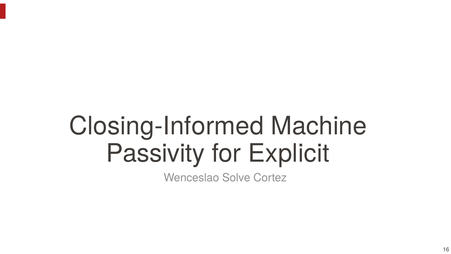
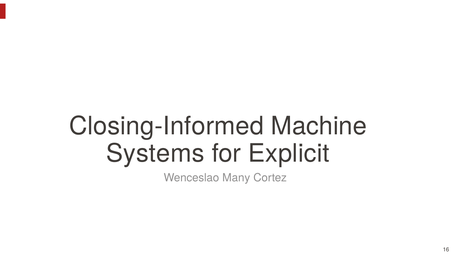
Passivity: Passivity -> Systems (155, 153)
Solve: Solve -> Many (236, 177)
